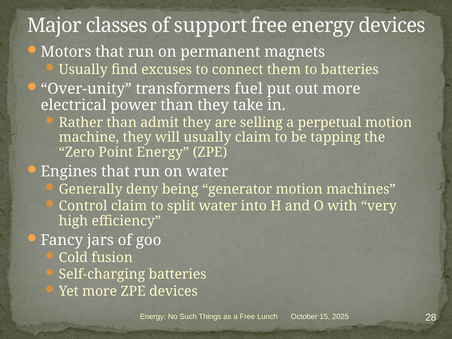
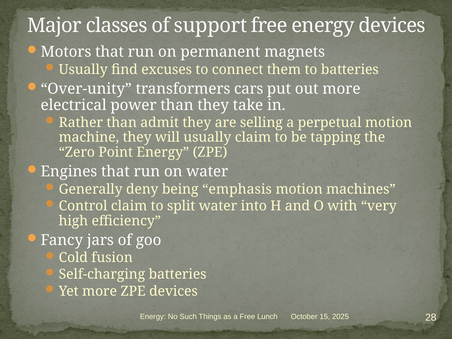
fuel: fuel -> cars (249, 89)
generator: generator -> emphasis (237, 189)
